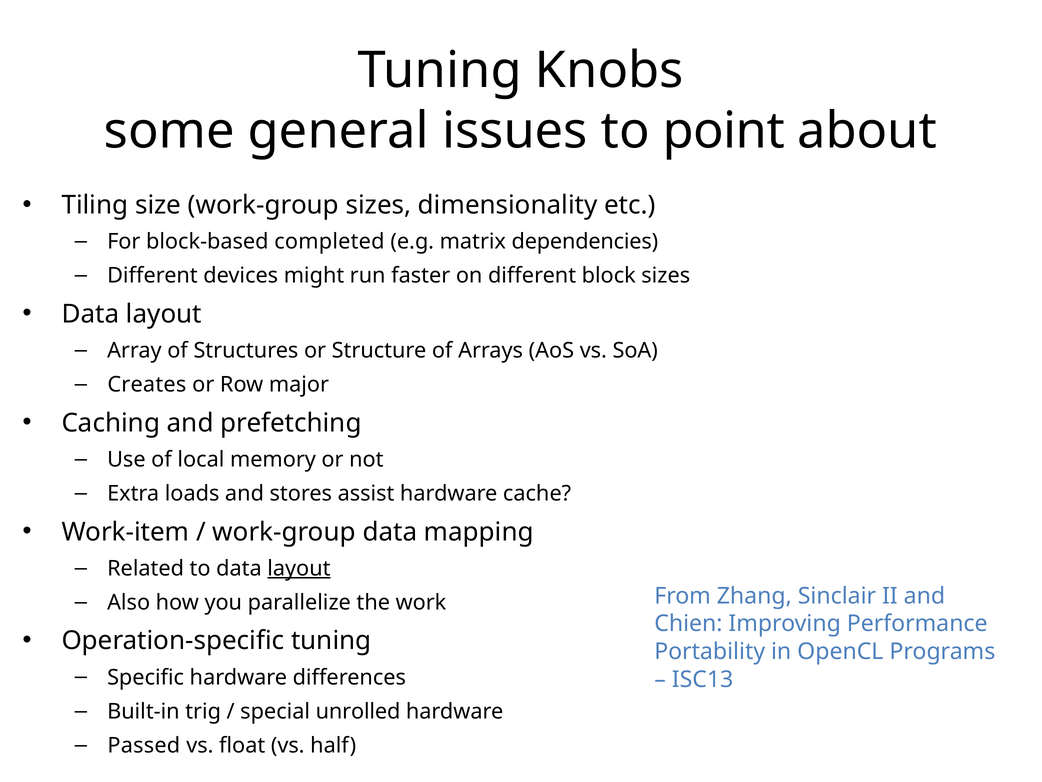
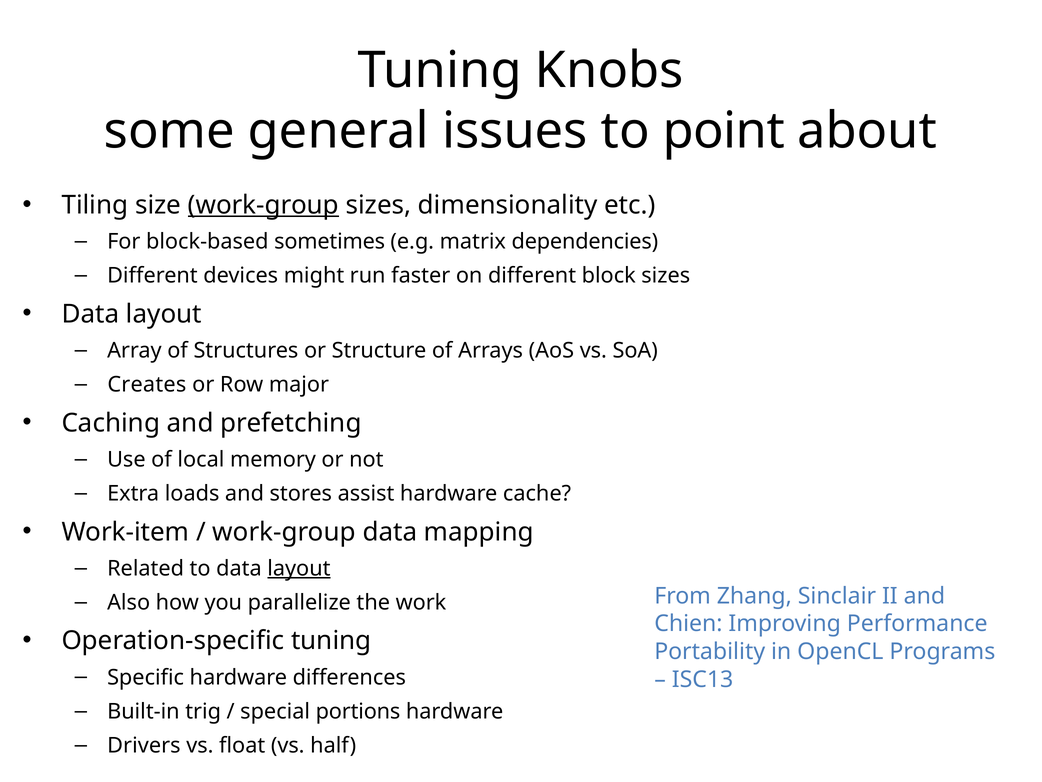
work-group underline: none -> present (263, 205)
completed: completed -> sometimes (330, 241)
unrolled: unrolled -> portions (358, 711)
Passed: Passed -> Drivers (144, 745)
